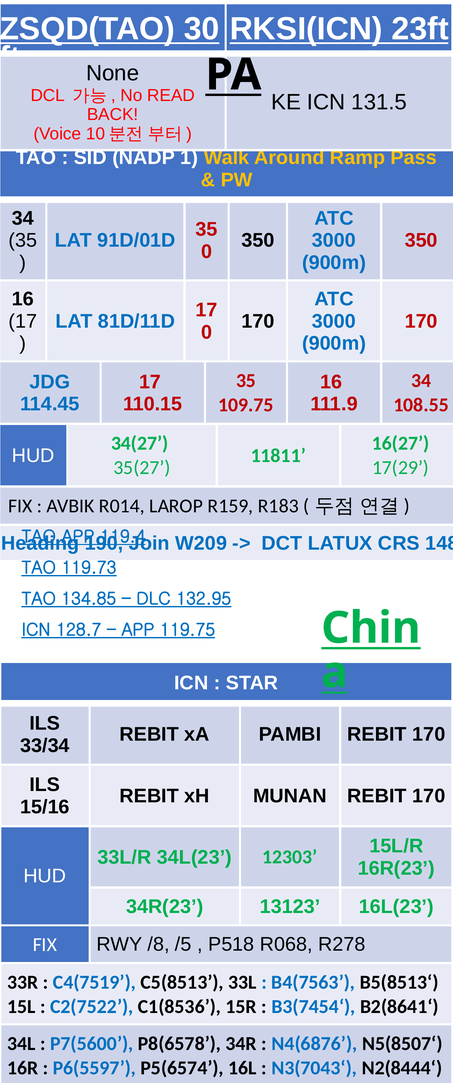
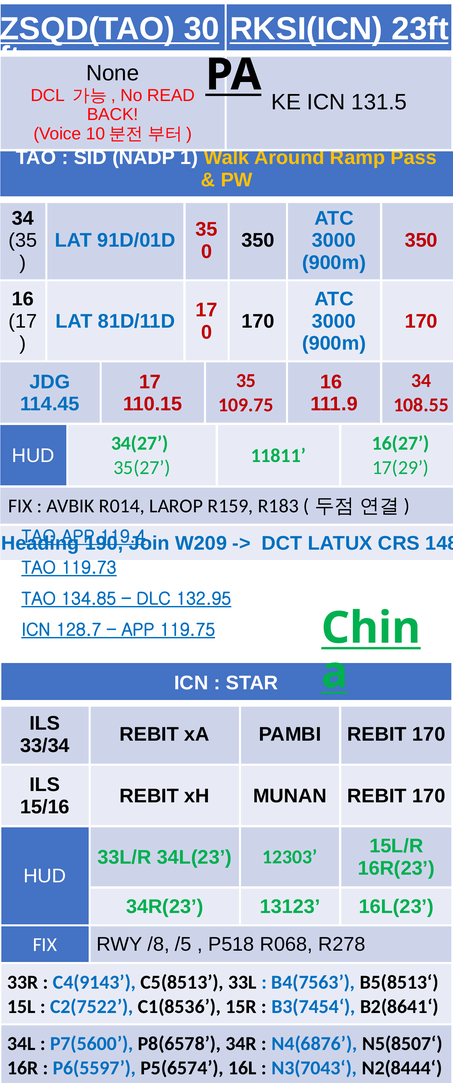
C4(7519: C4(7519 -> C4(9143 (94, 983)
